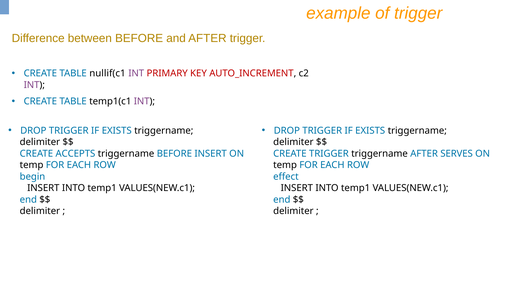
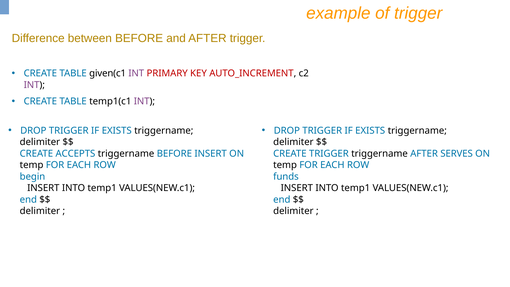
nullif(c1: nullif(c1 -> given(c1 (108, 73)
effect: effect -> funds (286, 177)
